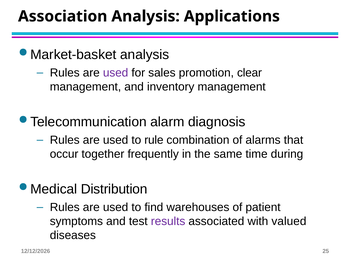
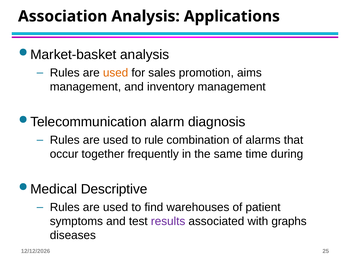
used colour: purple -> orange (116, 73)
clear: clear -> aims (249, 73)
Distribution: Distribution -> Descriptive (114, 189)
valued: valued -> graphs (289, 221)
